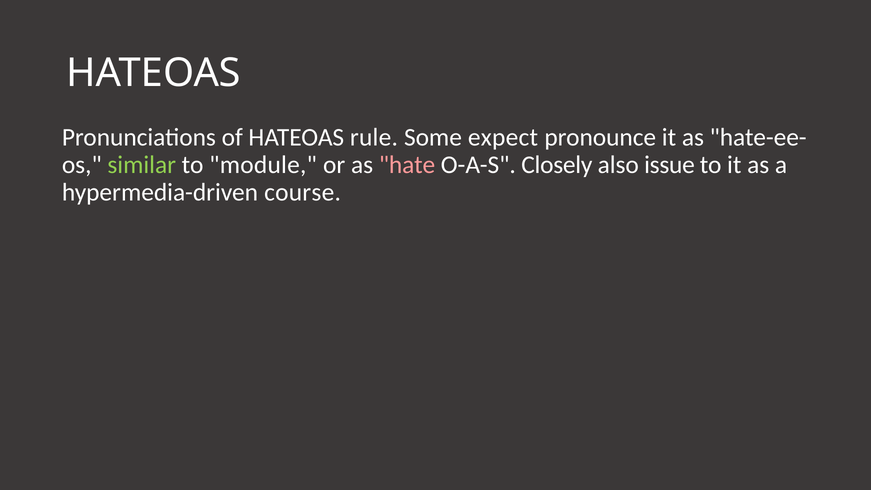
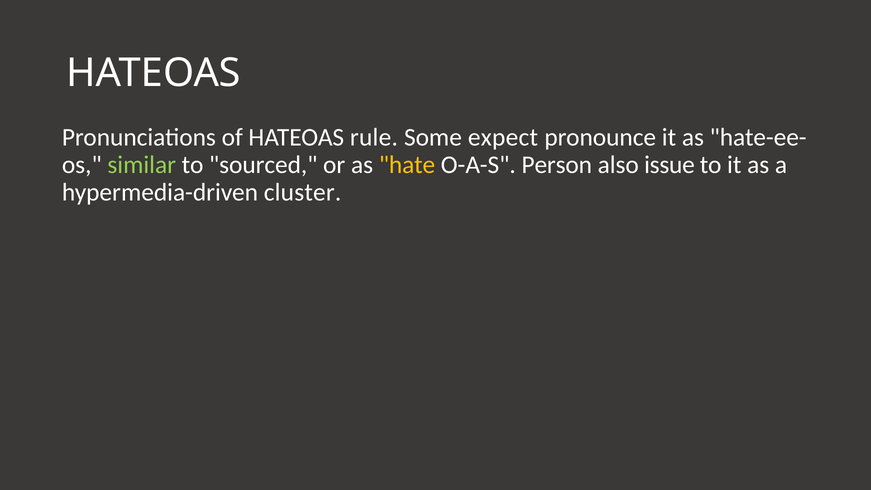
module: module -> sourced (263, 165)
hate colour: pink -> yellow (407, 165)
Closely: Closely -> Person (557, 165)
course: course -> cluster (303, 192)
